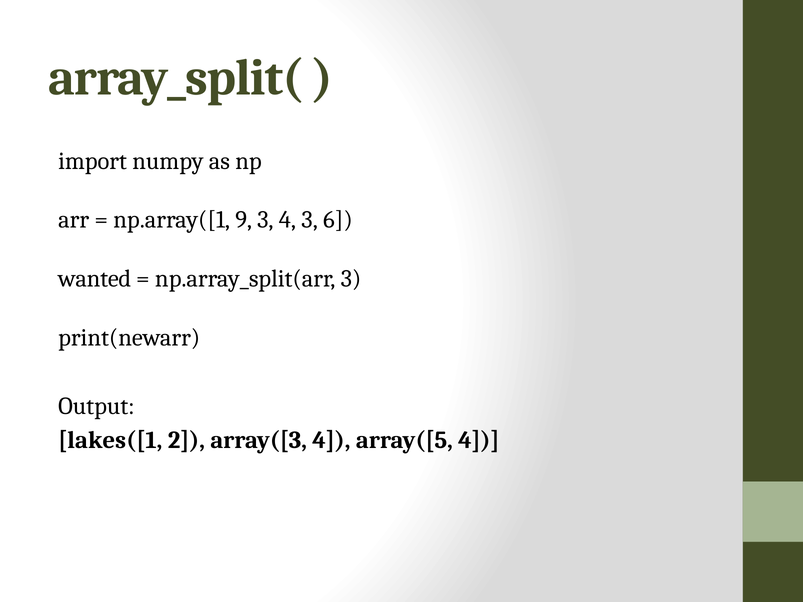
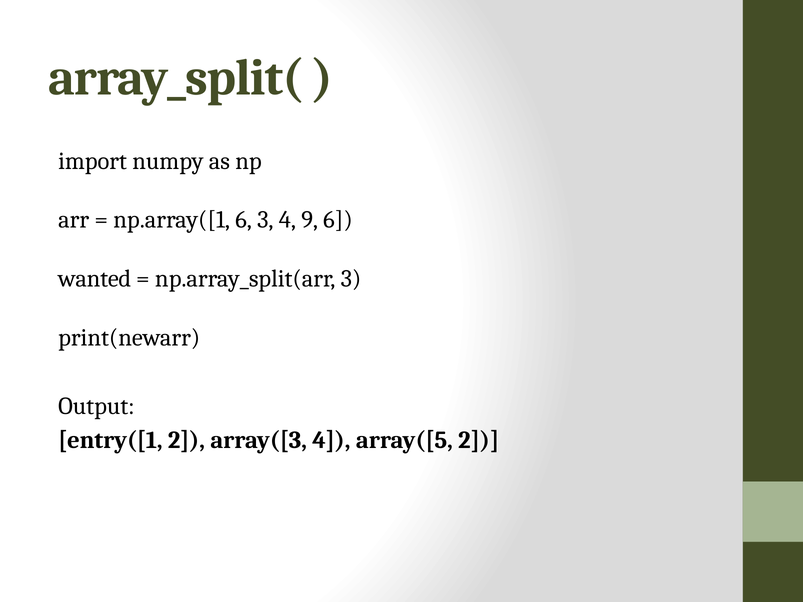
np.array([1 9: 9 -> 6 (244, 220)
4 3: 3 -> 9 (310, 220)
lakes([1: lakes([1 -> entry([1 (110, 441)
array([5 4: 4 -> 2 (479, 441)
